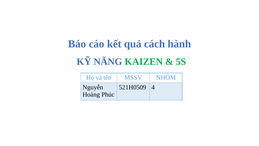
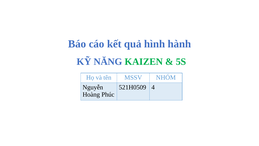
cách: cách -> hình (155, 44)
